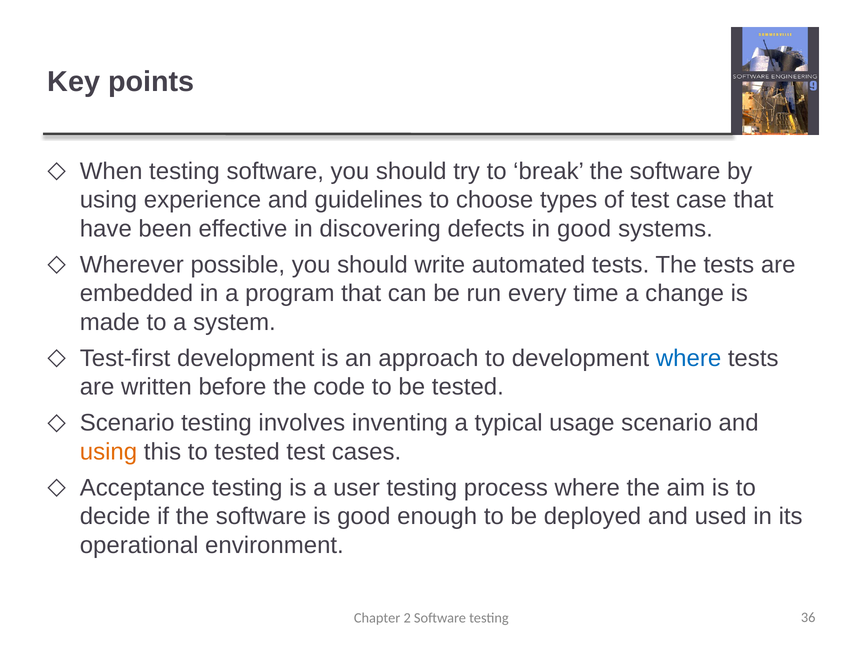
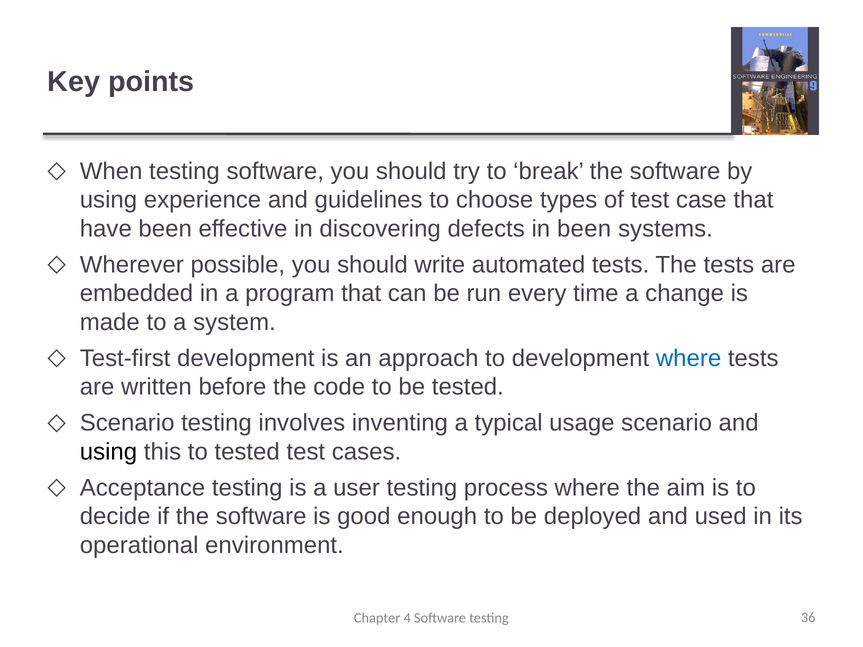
in good: good -> been (584, 229)
using colour: orange -> black (109, 452)
2: 2 -> 4 (407, 618)
